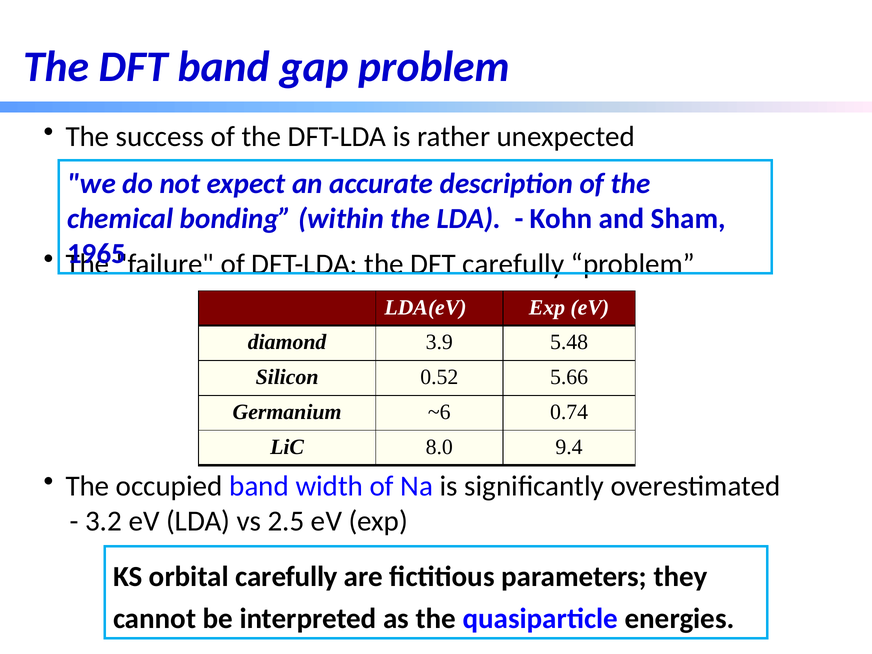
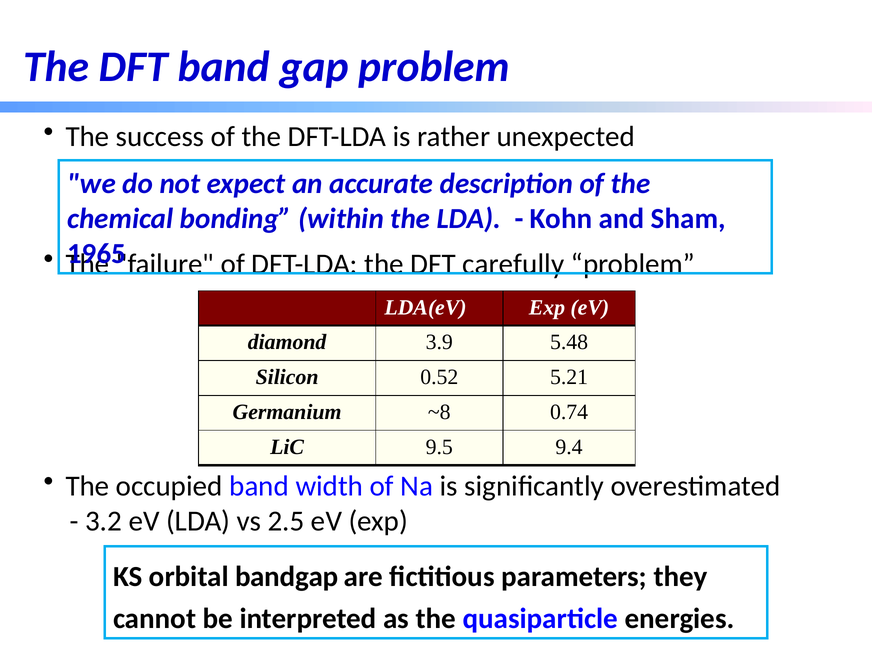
5.66: 5.66 -> 5.21 (569, 377)
~6: ~6 -> ~8 (439, 412)
8.0: 8.0 -> 9.5 (439, 447)
orbital carefully: carefully -> bandgap (287, 577)
